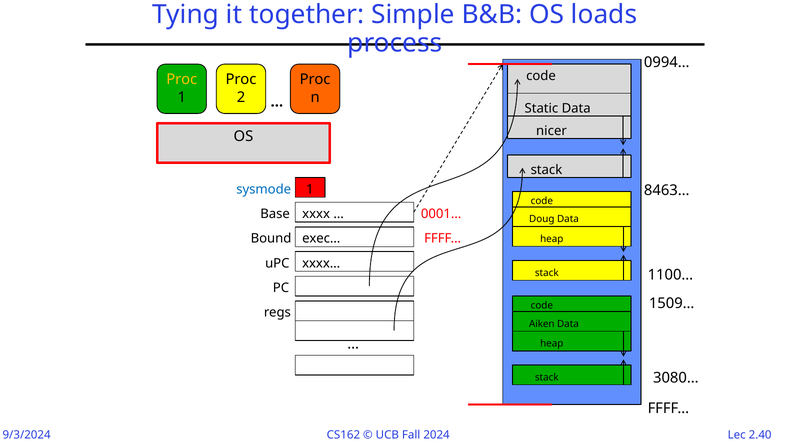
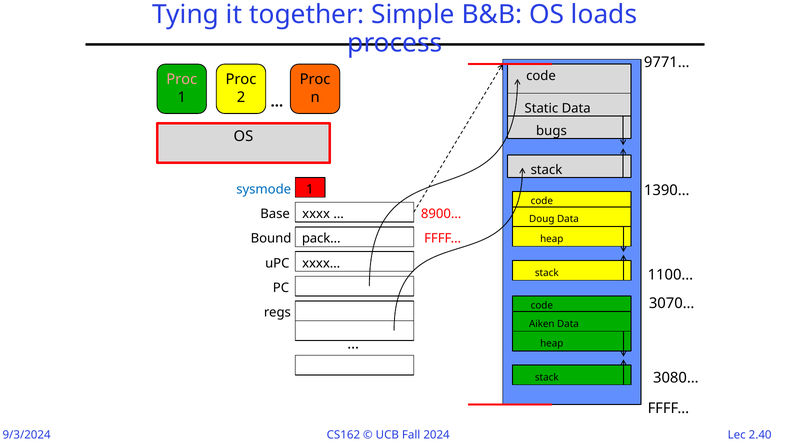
0994…: 0994… -> 9771… (667, 62)
Proc colour: yellow -> pink (182, 79)
nicer: nicer -> bugs (551, 131)
8463…: 8463… -> 1390… (667, 191)
0001…: 0001… -> 8900… (441, 214)
exec…: exec… -> pack… (321, 239)
1509…: 1509… -> 3070… (672, 303)
